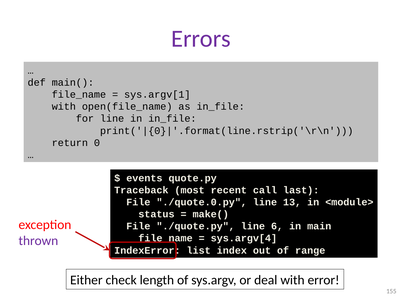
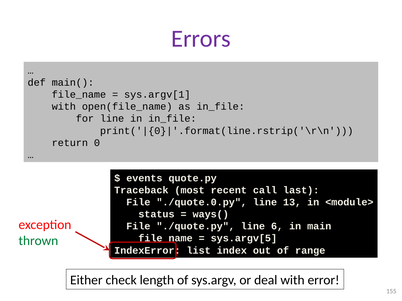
make(: make( -> ways( (211, 215)
sys.argv[4: sys.argv[4 -> sys.argv[5 (244, 239)
thrown colour: purple -> green (38, 241)
